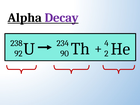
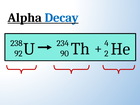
Decay colour: purple -> blue (62, 18)
